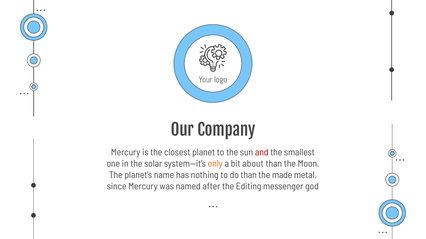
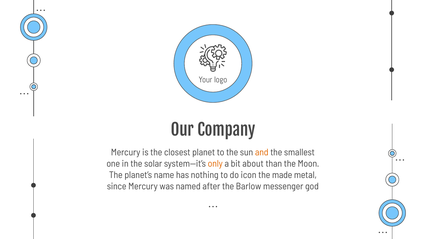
and colour: red -> orange (262, 153)
do than: than -> icon (249, 176)
Editing: Editing -> Barlow (249, 187)
